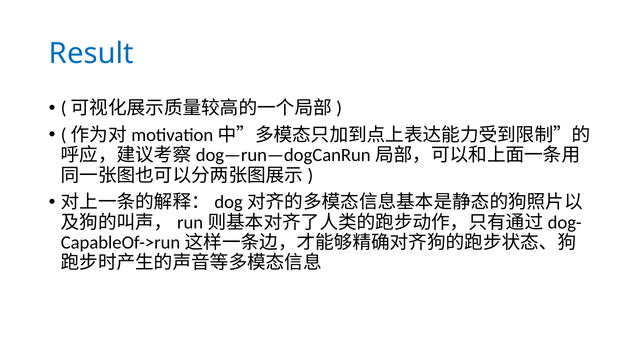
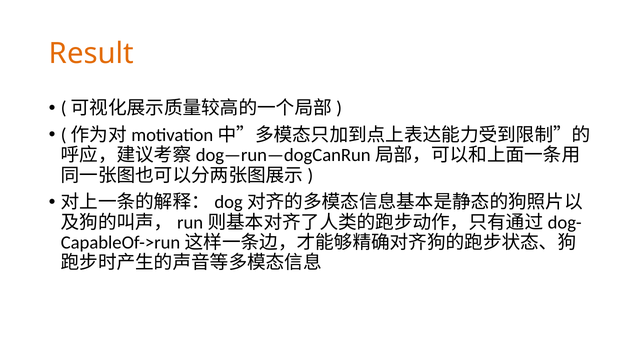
Result colour: blue -> orange (91, 54)
